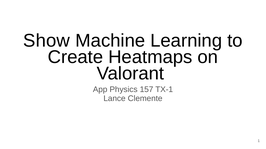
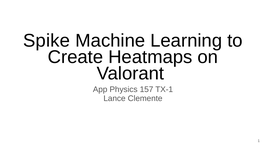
Show: Show -> Spike (47, 41)
